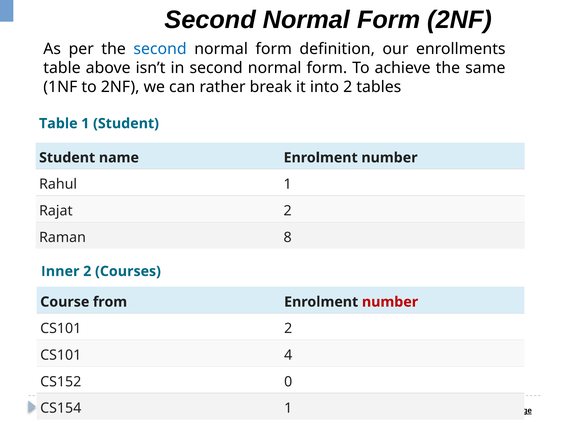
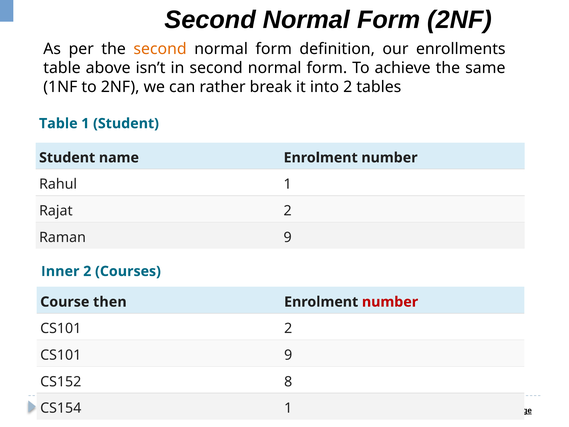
second colour: blue -> orange (160, 49)
Raman 8: 8 -> 9 (288, 237)
from: from -> then (110, 302)
CS101 4: 4 -> 9 (288, 355)
0: 0 -> 8 (288, 381)
